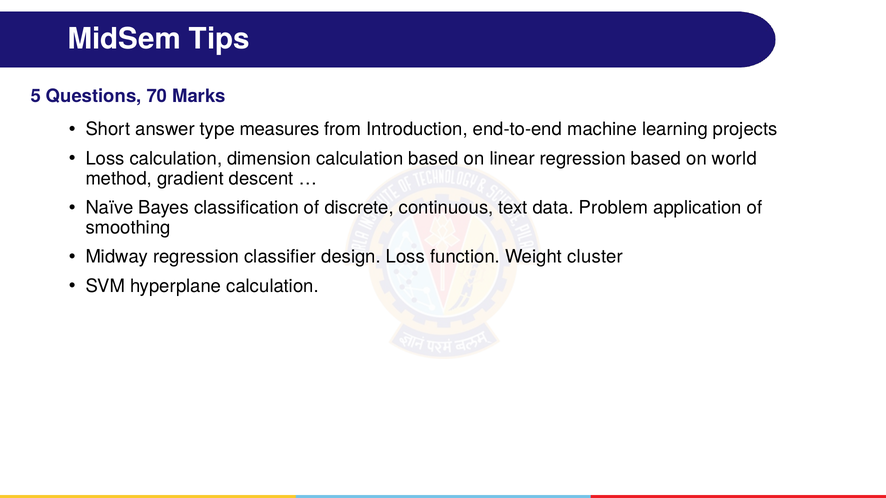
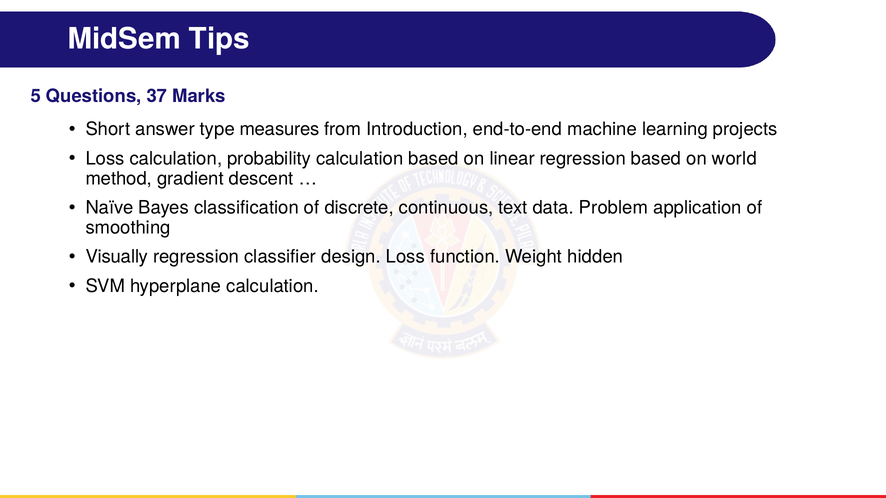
70: 70 -> 37 (157, 96)
dimension: dimension -> probability (269, 159)
Midway: Midway -> Visually (117, 257)
cluster: cluster -> hidden (595, 257)
